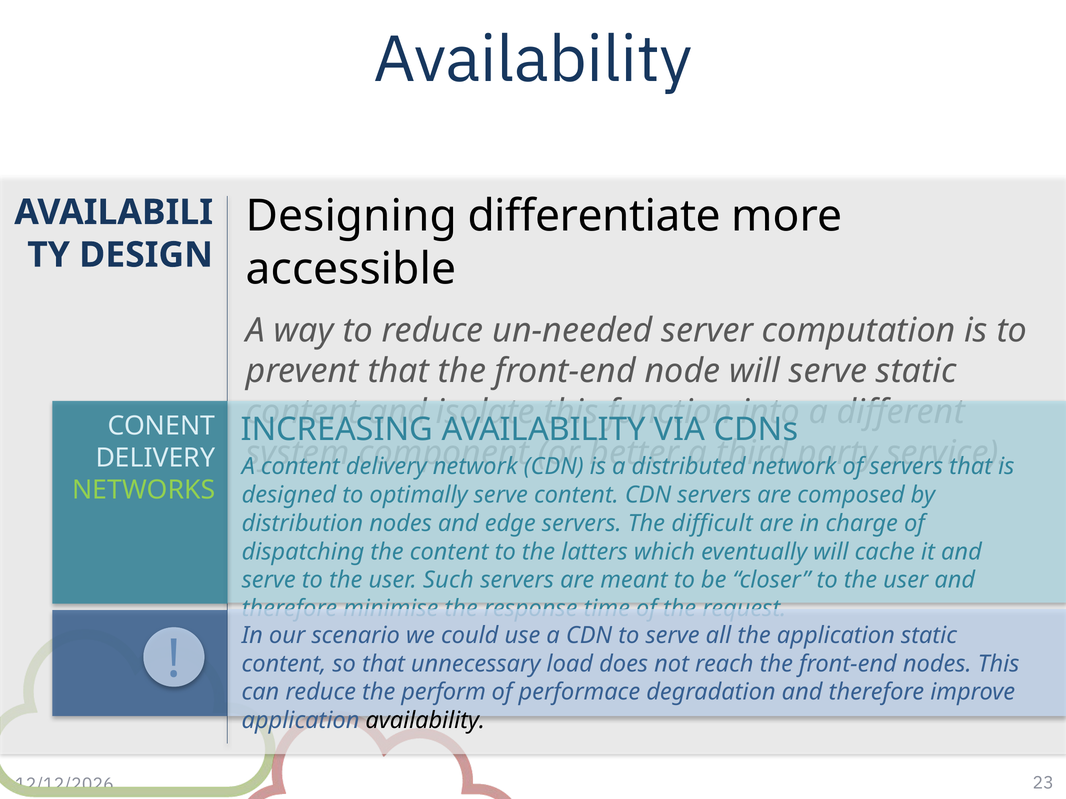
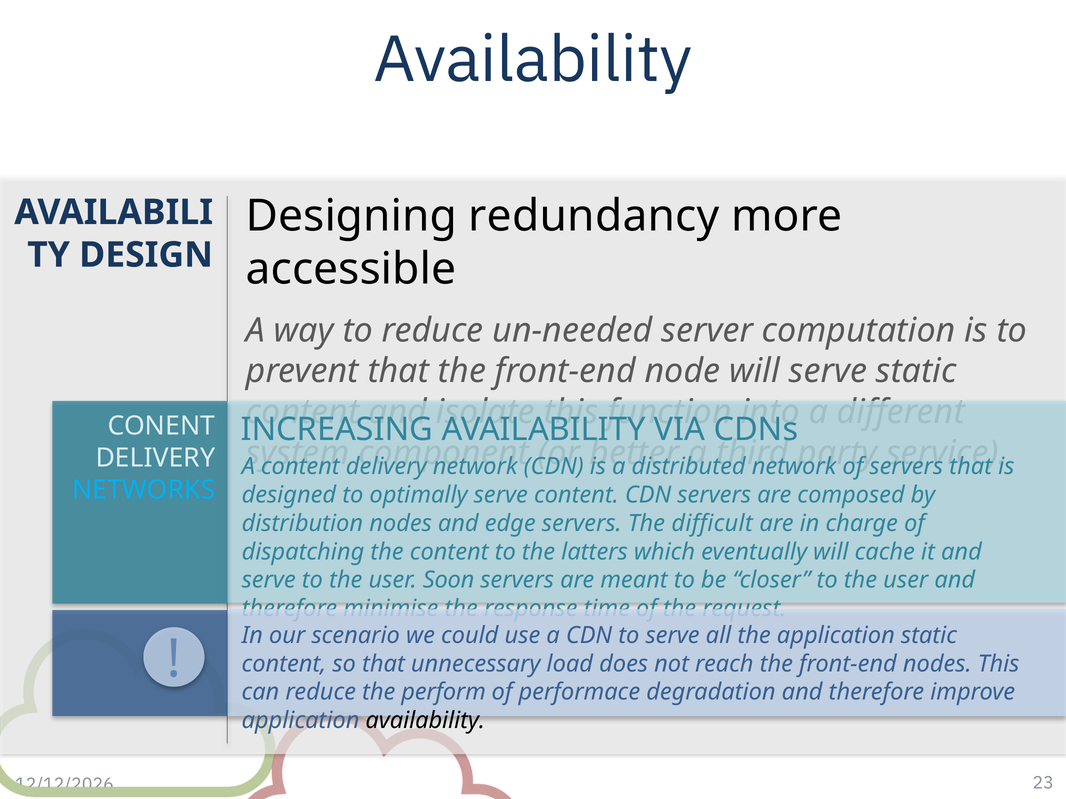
differentiate: differentiate -> redundancy (594, 216)
NETWORKS colour: light green -> light blue (144, 490)
Such: Such -> Soon (449, 580)
